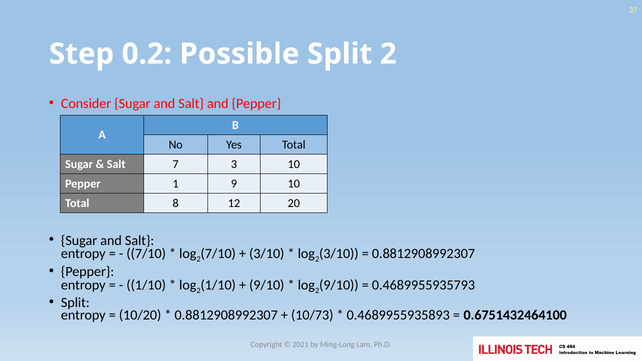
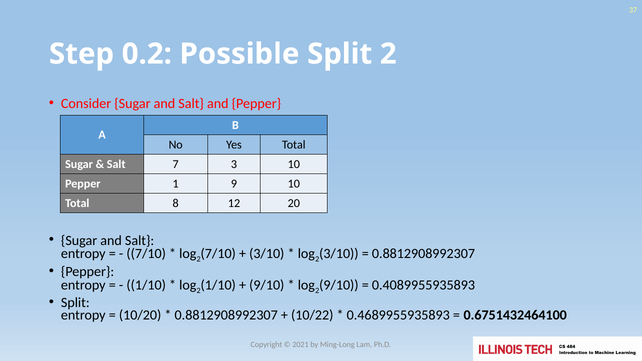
0.4689955935793: 0.4689955935793 -> 0.4089955935893 (423, 285)
10/73: 10/73 -> 10/22 (312, 315)
